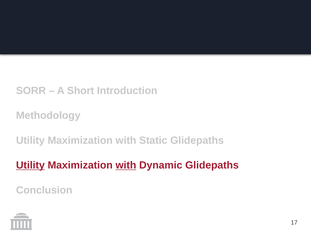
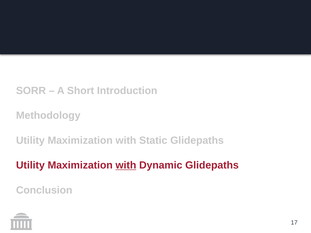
Utility underline: present -> none (30, 165)
